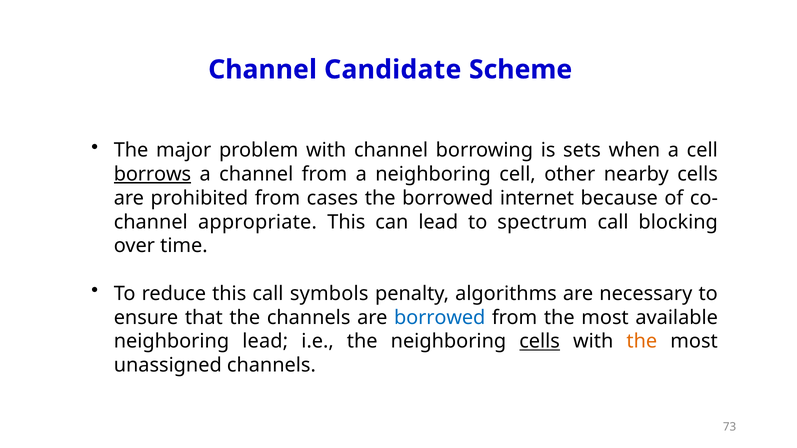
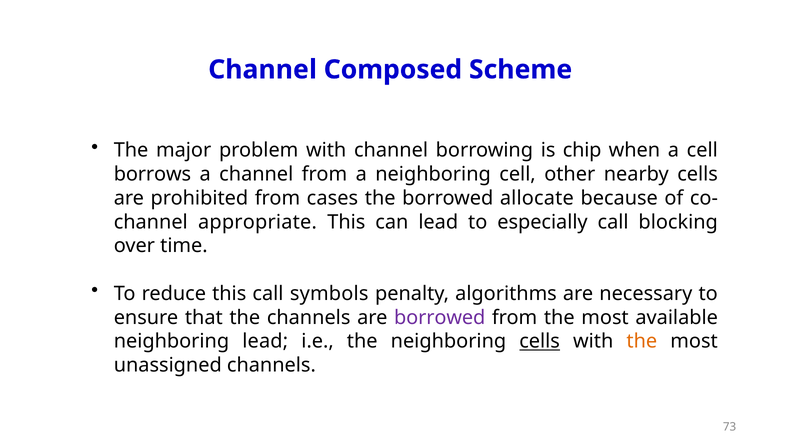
Candidate: Candidate -> Composed (393, 70)
sets: sets -> chip (582, 150)
borrows underline: present -> none (152, 174)
internet: internet -> allocate (537, 198)
spectrum: spectrum -> especially (542, 222)
borrowed colour: blue -> purple (440, 318)
